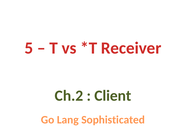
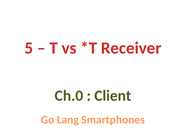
Ch.2: Ch.2 -> Ch.0 (69, 96)
Sophisticated: Sophisticated -> Smartphones (113, 120)
